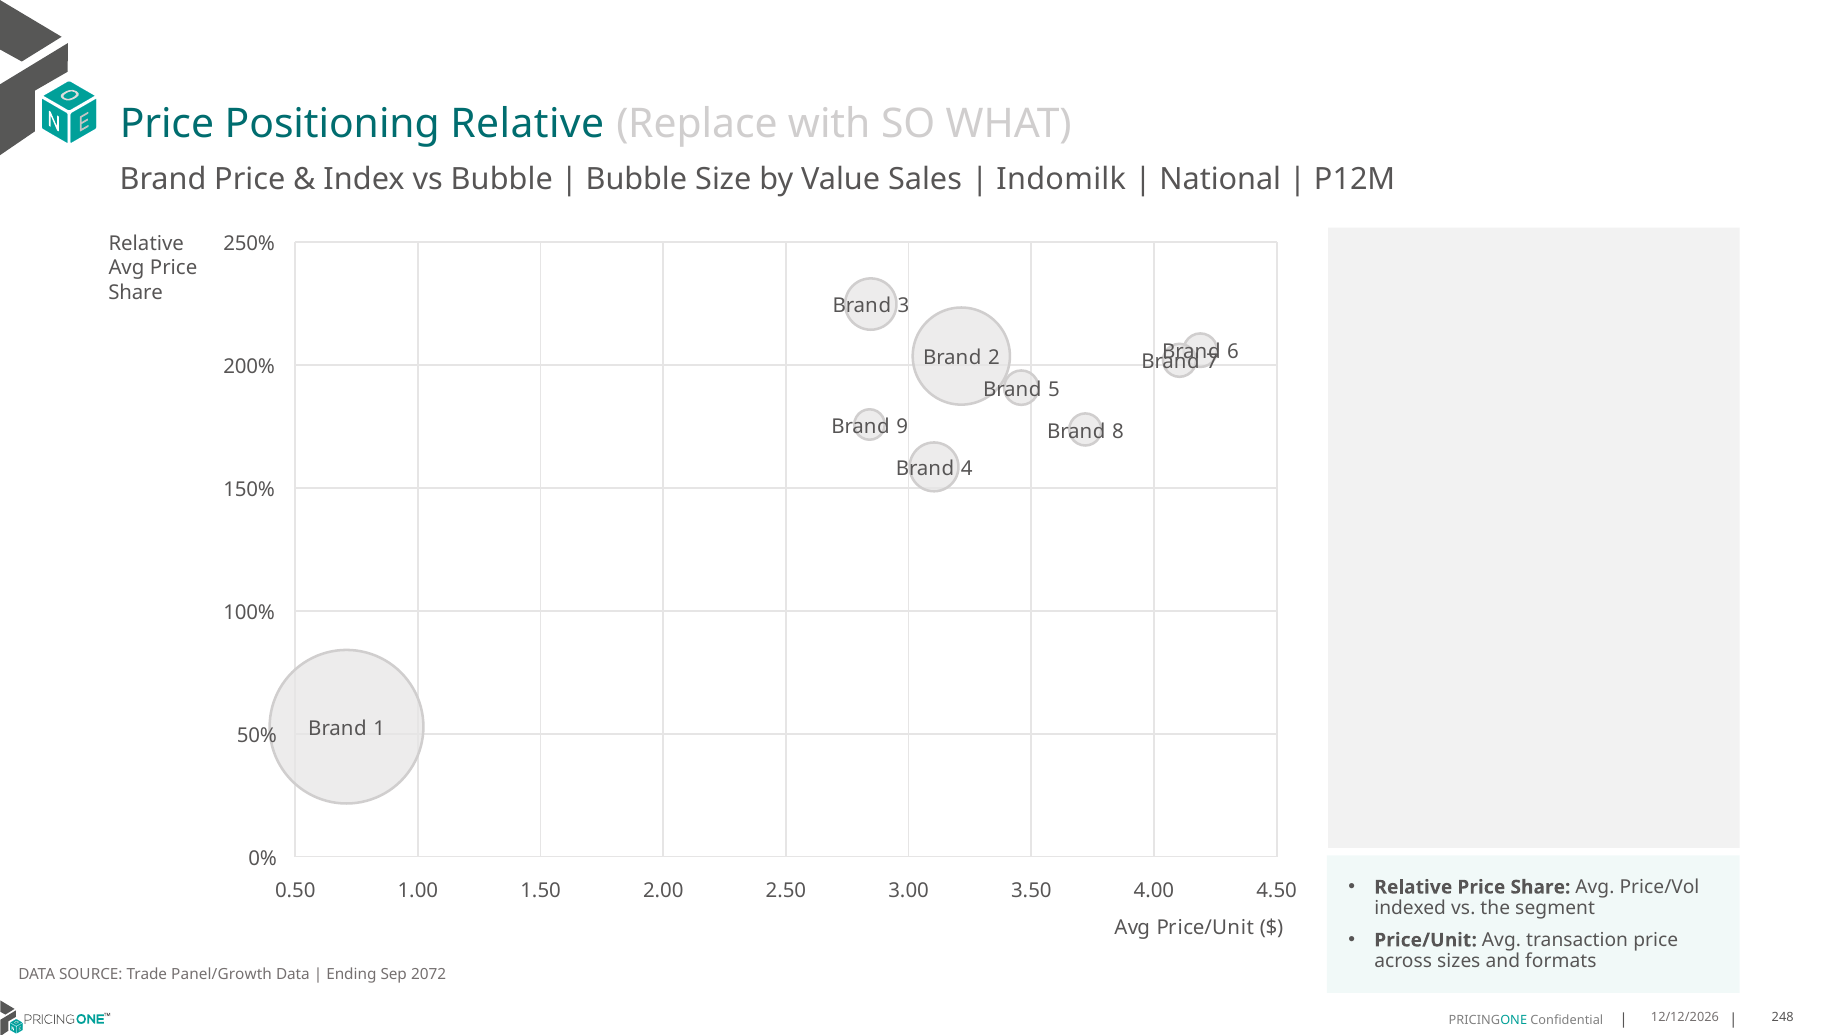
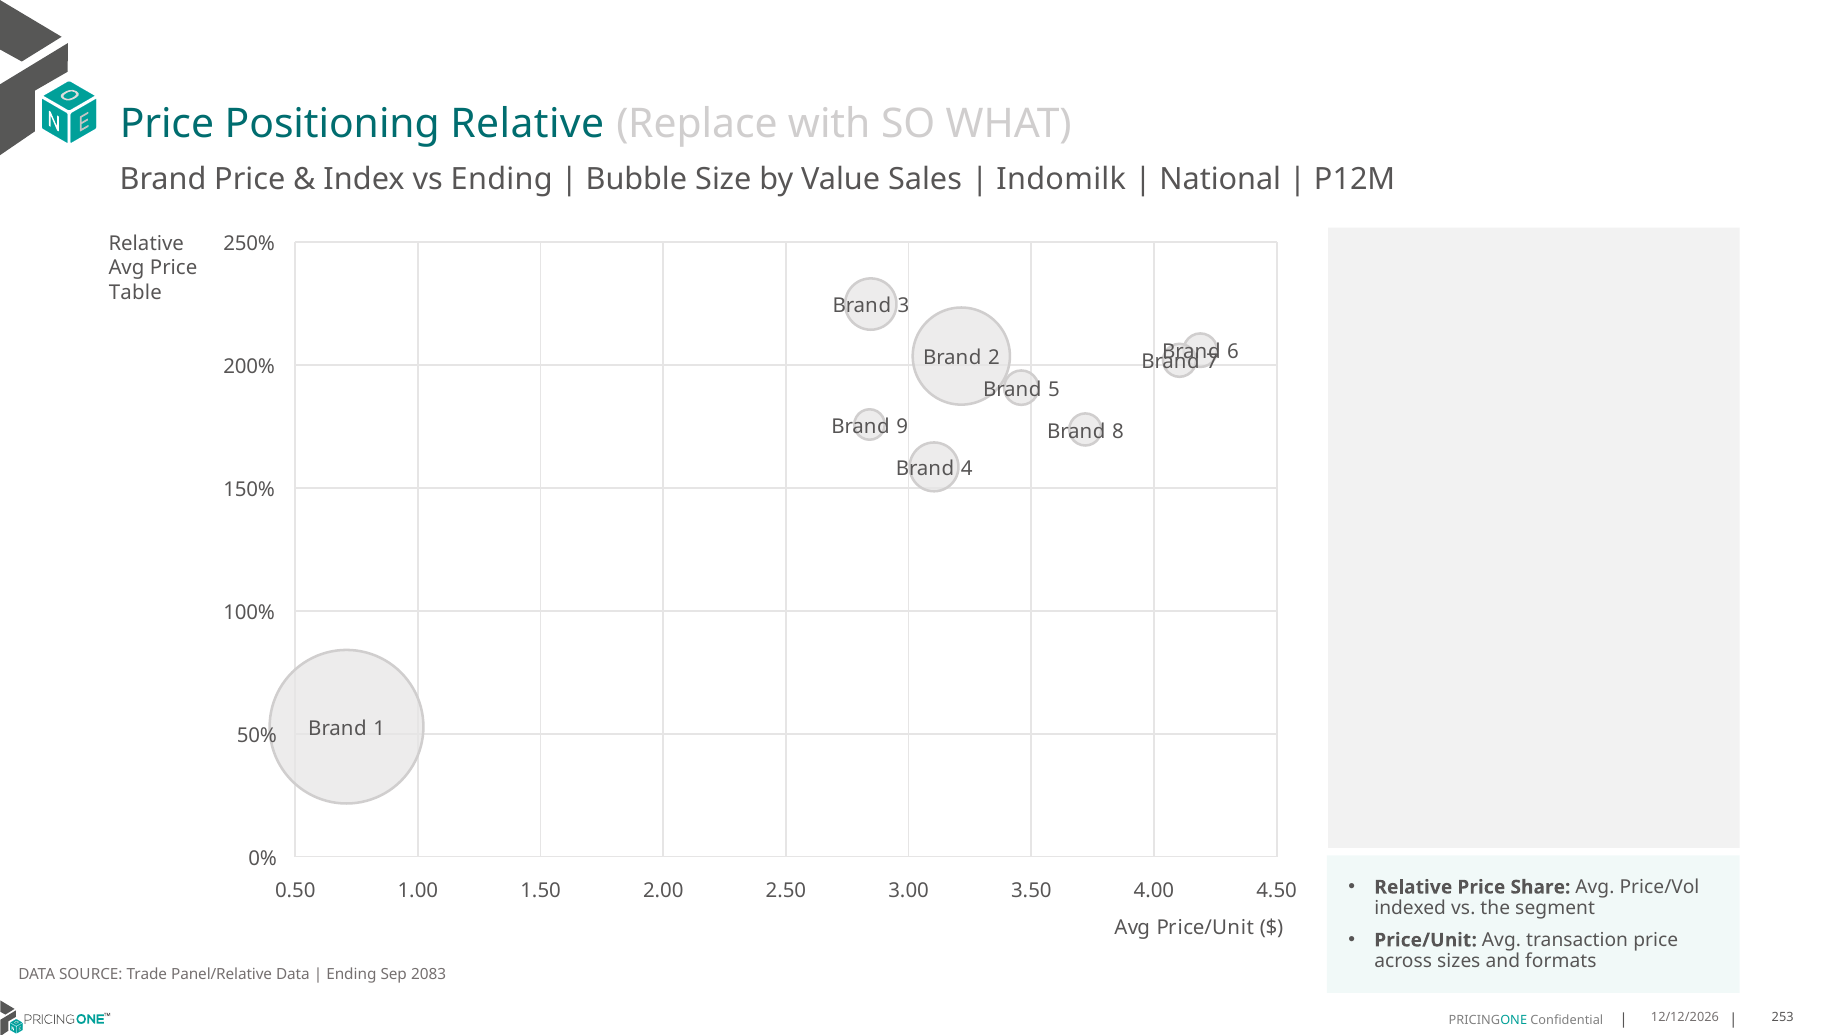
vs Bubble: Bubble -> Ending (502, 179)
Share: Share -> Table (135, 292)
Panel/Growth: Panel/Growth -> Panel/Relative (222, 974)
2072: 2072 -> 2083 (429, 974)
248: 248 -> 253 (1783, 1017)
